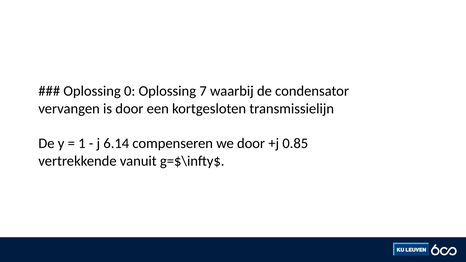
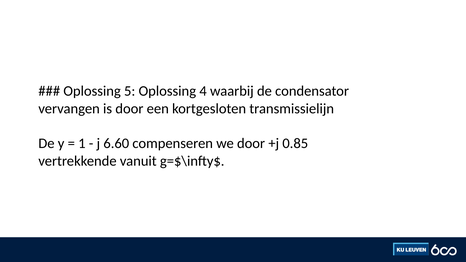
0: 0 -> 5 (130, 91)
7: 7 -> 4 (203, 91)
6.14: 6.14 -> 6.60 (116, 144)
